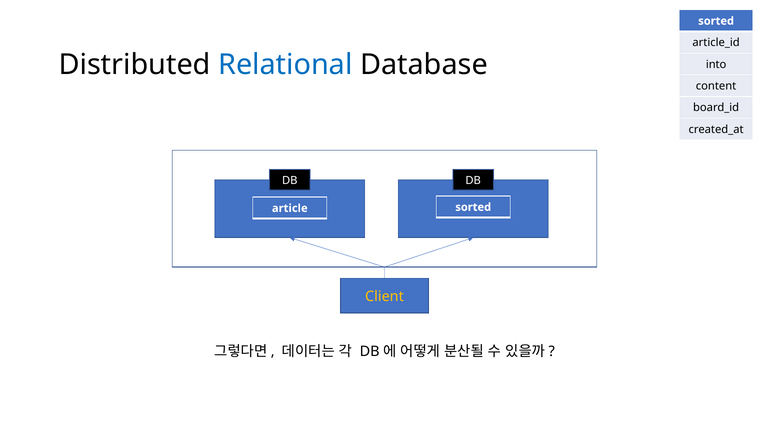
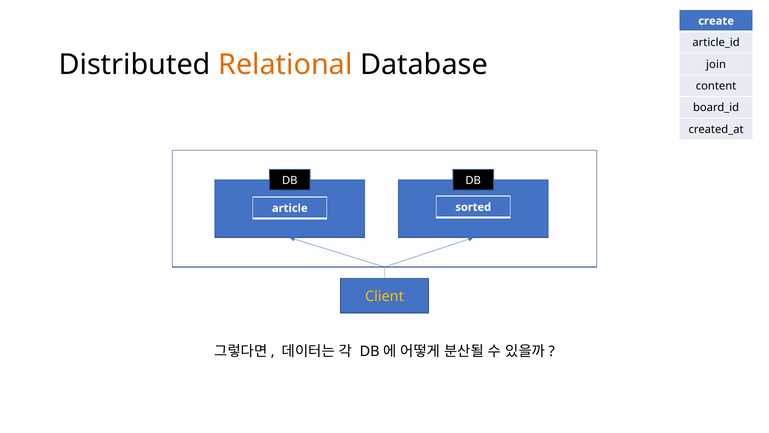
sorted: sorted -> create (716, 21)
Relational colour: blue -> orange (285, 65)
into: into -> join (716, 64)
